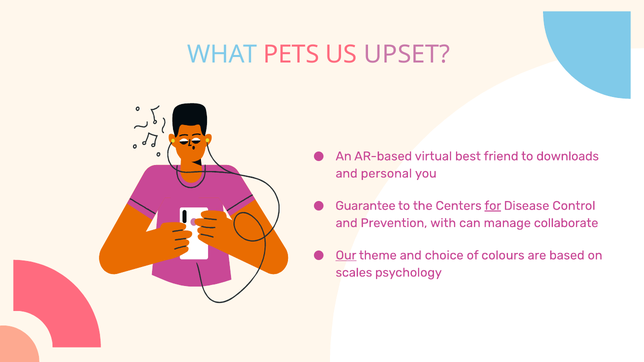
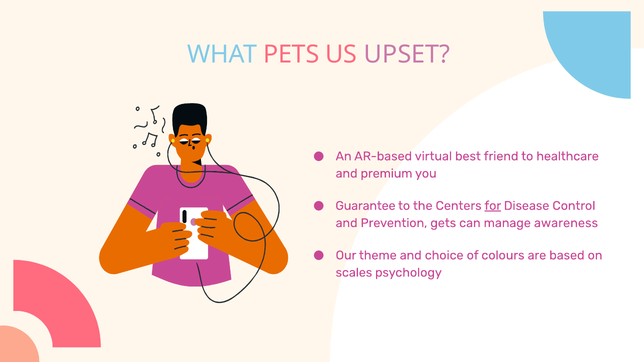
downloads: downloads -> healthcare (568, 156)
personal: personal -> premium (386, 174)
with: with -> gets (443, 223)
collaborate: collaborate -> awareness (566, 223)
Our underline: present -> none (346, 255)
